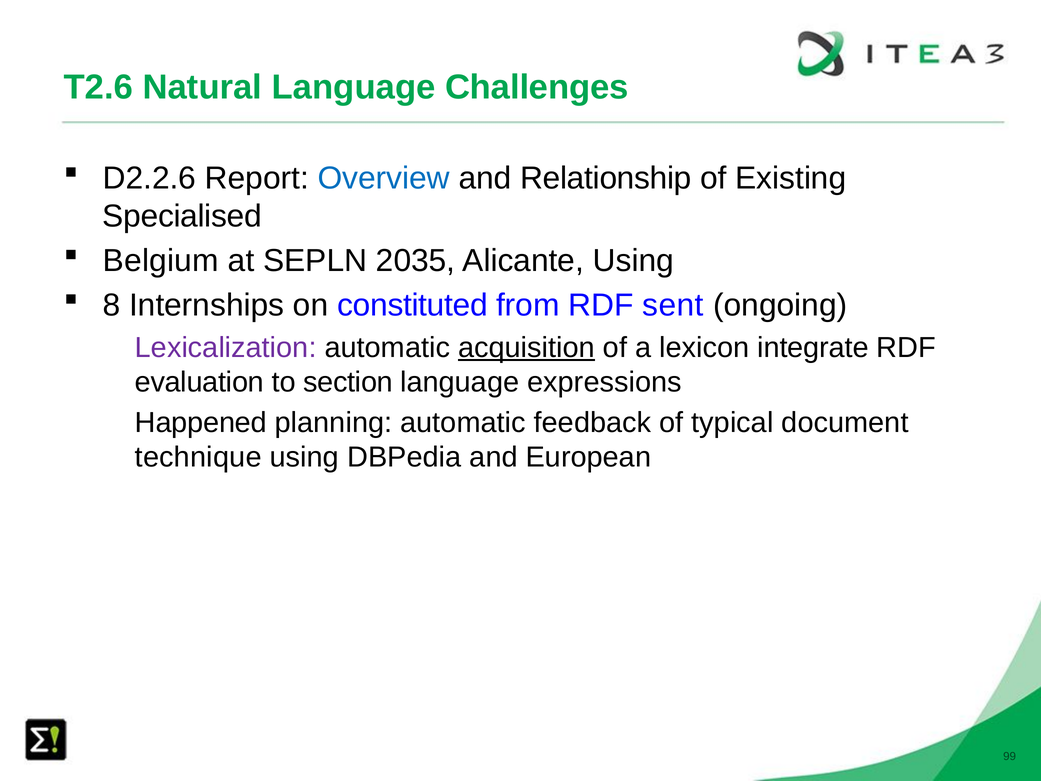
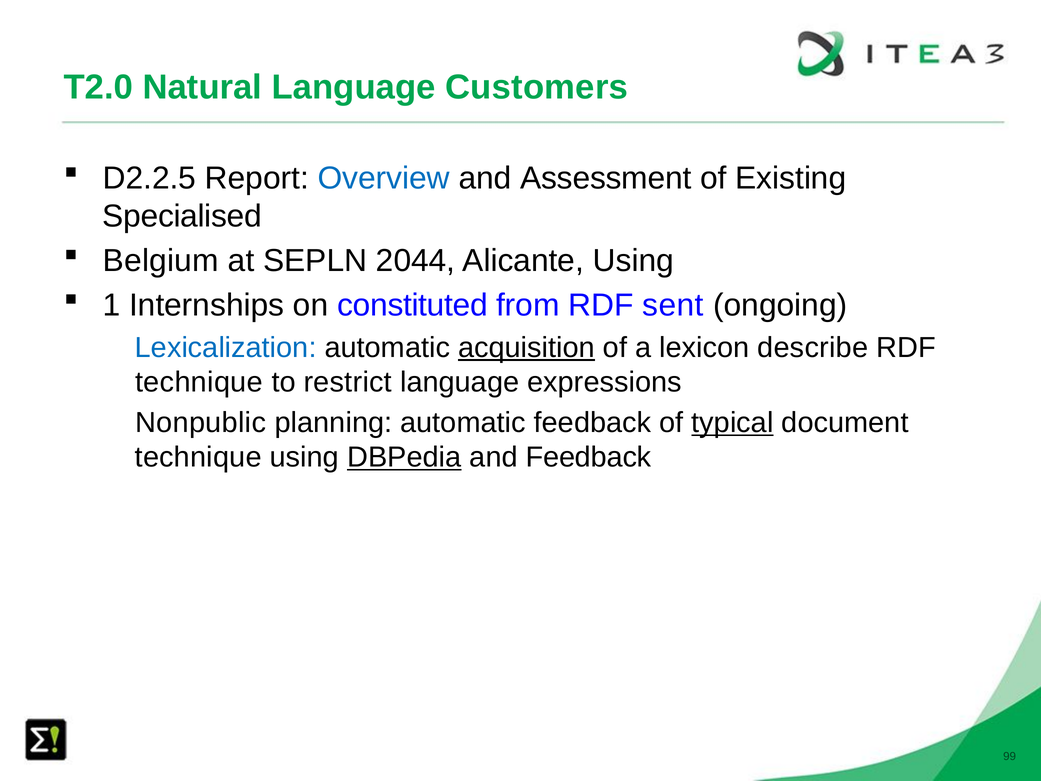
T2.6: T2.6 -> T2.0 (98, 87)
Challenges: Challenges -> Customers (537, 87)
D2.2.6: D2.2.6 -> D2.2.5 (149, 178)
Relationship: Relationship -> Assessment (606, 178)
2035: 2035 -> 2044 (416, 261)
8: 8 -> 1 (112, 305)
Lexicalization colour: purple -> blue (226, 347)
integrate: integrate -> describe (813, 347)
evaluation: evaluation -> technique (199, 382)
section: section -> restrict (348, 382)
Happened: Happened -> Nonpublic (201, 423)
typical underline: none -> present (732, 423)
DBPedia underline: none -> present (404, 457)
and European: European -> Feedback (589, 457)
